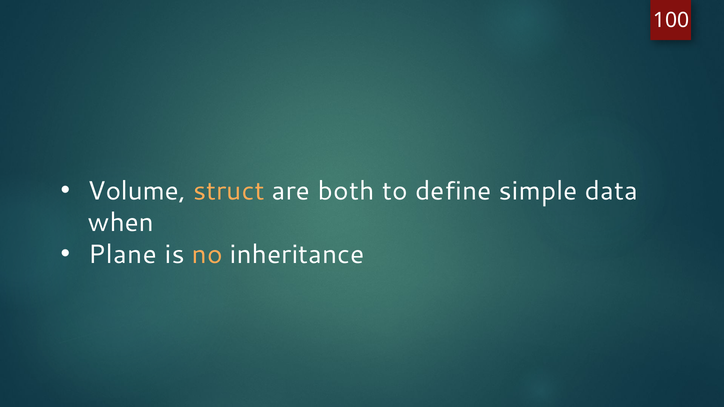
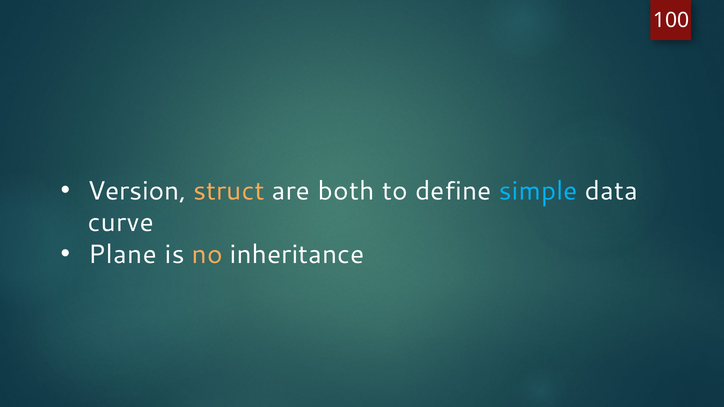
Volume: Volume -> Version (137, 191)
simple colour: white -> light blue (538, 191)
when: when -> curve (121, 223)
